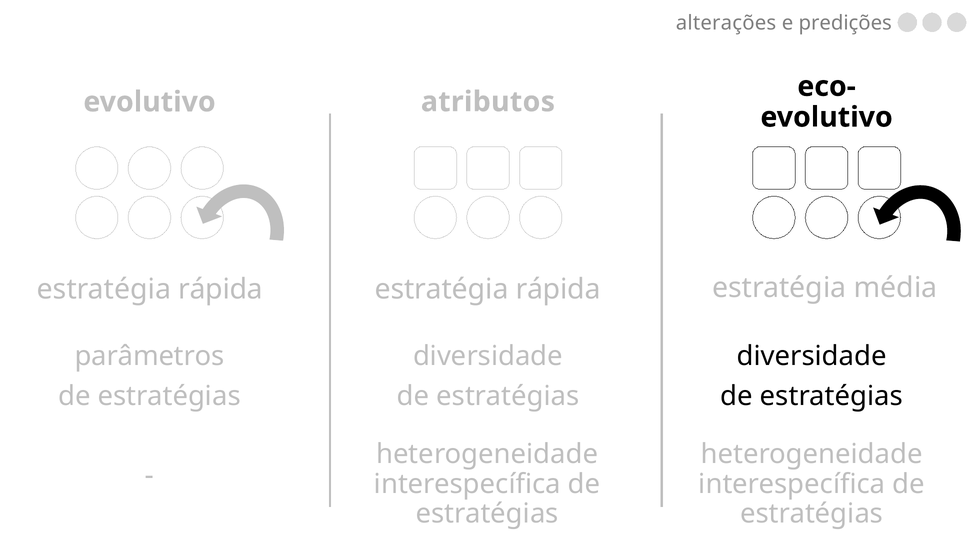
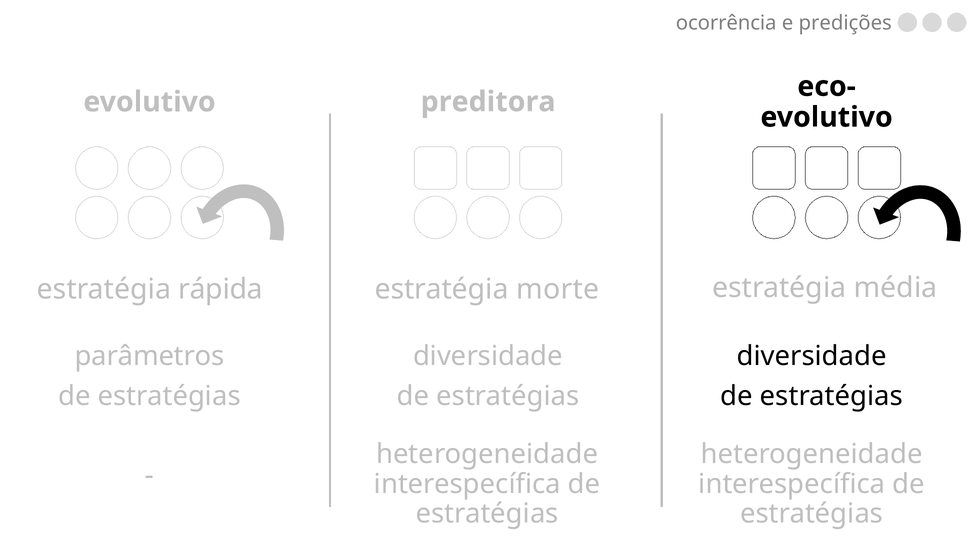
alterações: alterações -> ocorrência (726, 23)
atributos: atributos -> preditora (488, 102)
rápida: rápida -> morte (558, 289)
